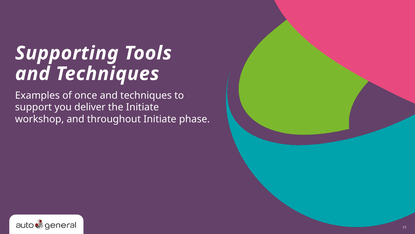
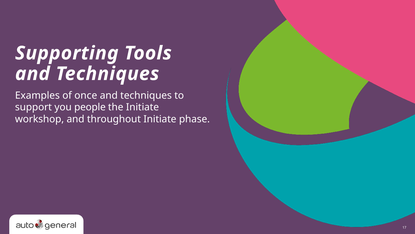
deliver: deliver -> people (90, 107)
